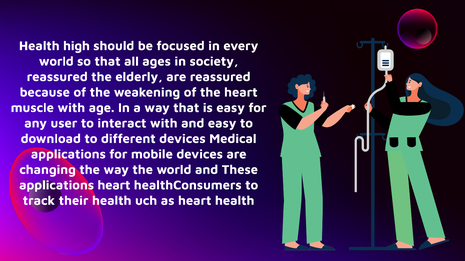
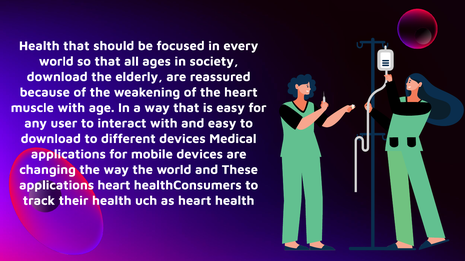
Health high: high -> that (76, 46)
reassured: reassured -> download (57, 77)
